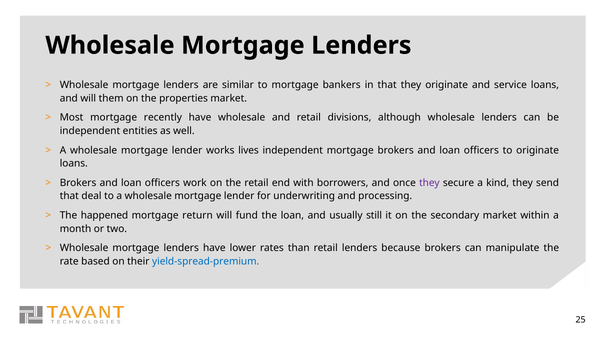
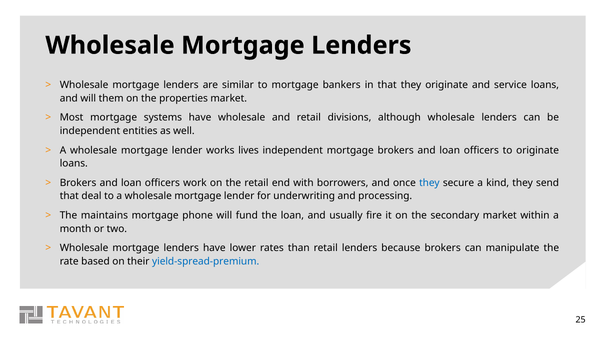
recently: recently -> systems (163, 118)
they colour: purple -> blue (429, 183)
happened: happened -> maintains (104, 216)
return: return -> phone (198, 216)
still: still -> fire (374, 216)
